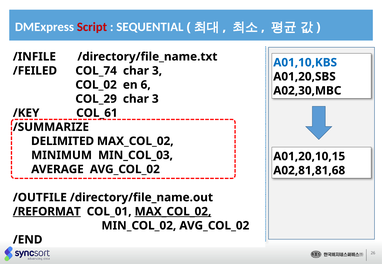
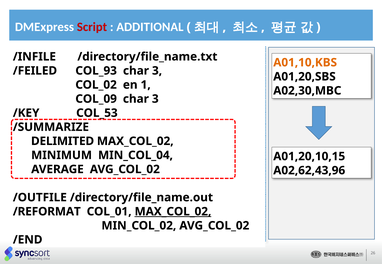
SEQUENTIAL: SEQUENTIAL -> ADDITIONAL (150, 27)
A01,10,KBS colour: blue -> orange (305, 63)
COL_74: COL_74 -> COL_93 (96, 71)
6: 6 -> 1 (146, 85)
COL_29: COL_29 -> COL_09 (96, 99)
COL_61: COL_61 -> COL_53 (97, 113)
MIN_COL_03: MIN_COL_03 -> MIN_COL_04 (136, 155)
A02,81,81,68: A02,81,81,68 -> A02,62,43,96 (309, 171)
/REFORMAT underline: present -> none (47, 212)
